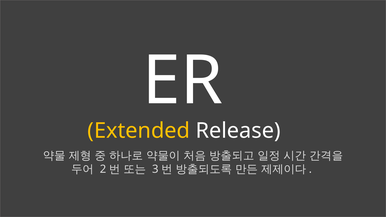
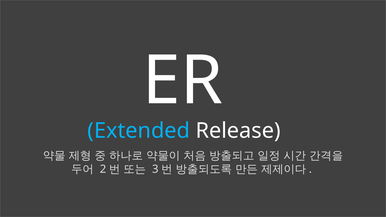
Extended colour: yellow -> light blue (139, 131)
